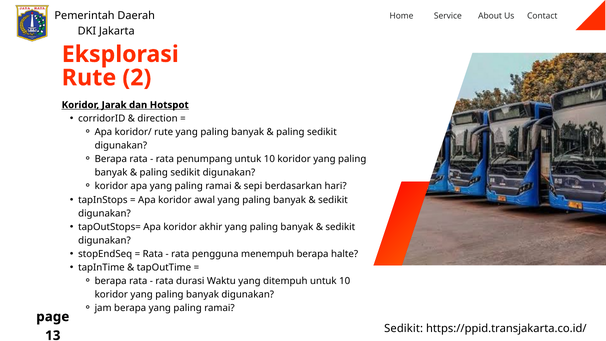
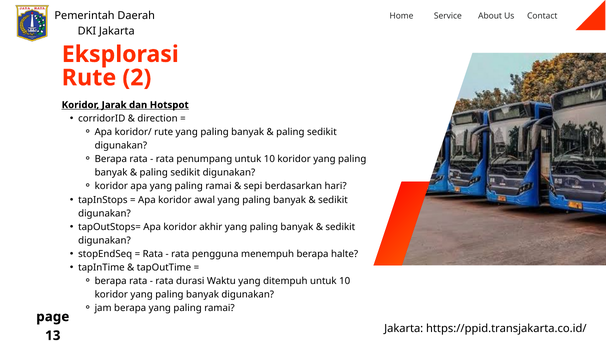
Sedikit: Sedikit -> Jakarta (404, 329)
